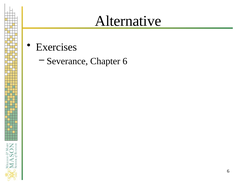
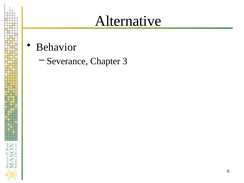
Exercises: Exercises -> Behavior (56, 47)
Chapter 6: 6 -> 3 (125, 61)
